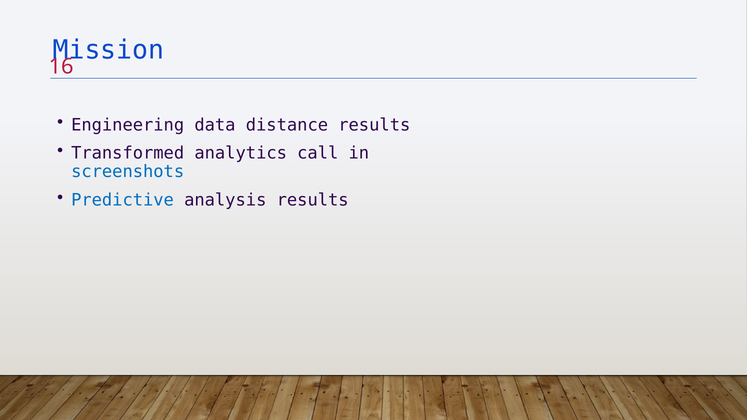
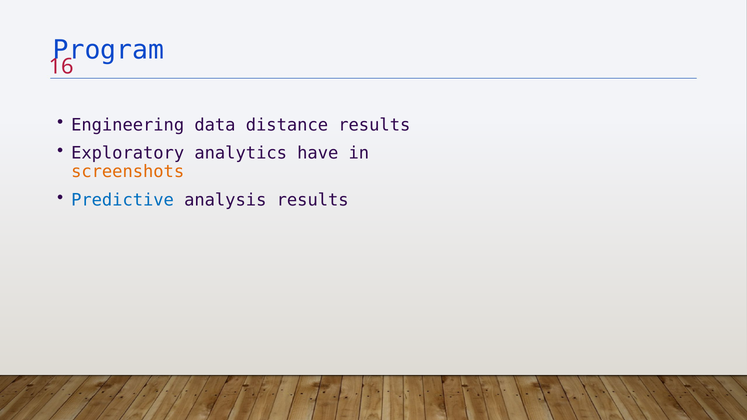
Mission: Mission -> Program (108, 50)
Transformed: Transformed -> Exploratory (128, 153)
call: call -> have (318, 153)
screenshots colour: blue -> orange (128, 172)
